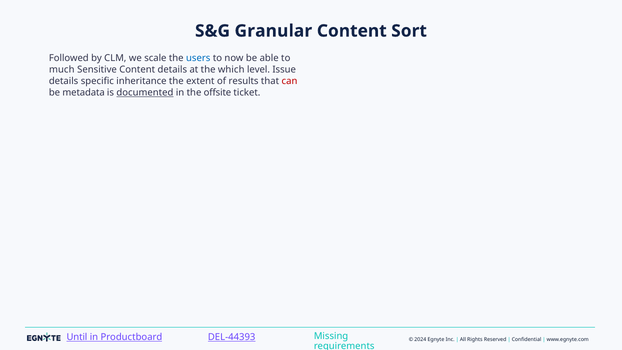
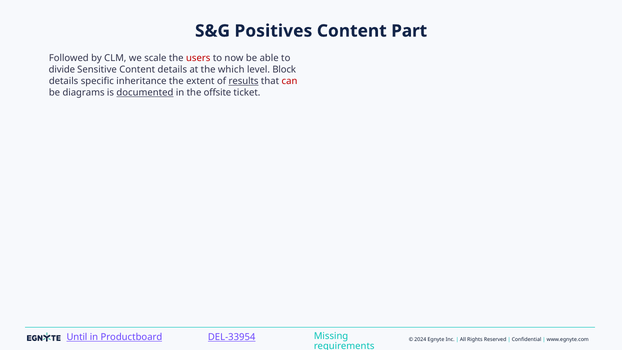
Granular: Granular -> Positives (273, 31)
Sort: Sort -> Part (409, 31)
users colour: blue -> red (198, 58)
much: much -> divide (62, 70)
Issue: Issue -> Block (284, 70)
results underline: none -> present (244, 81)
metadata: metadata -> diagrams (84, 92)
DEL-44393: DEL-44393 -> DEL-33954 (232, 337)
